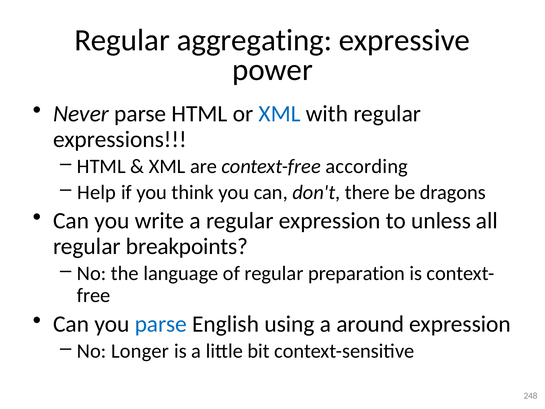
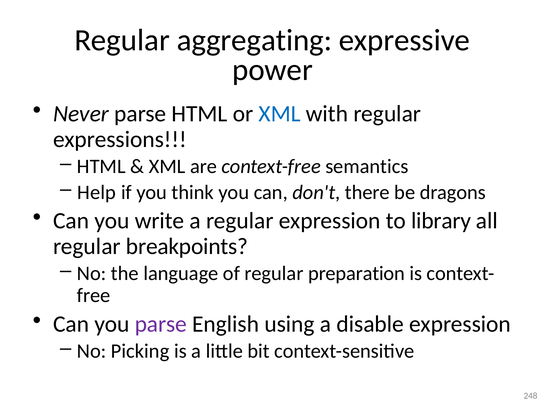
according: according -> semantics (367, 166)
unless: unless -> library (441, 221)
parse colour: blue -> purple (161, 324)
around: around -> disable (370, 324)
Longer: Longer -> Picking (140, 351)
